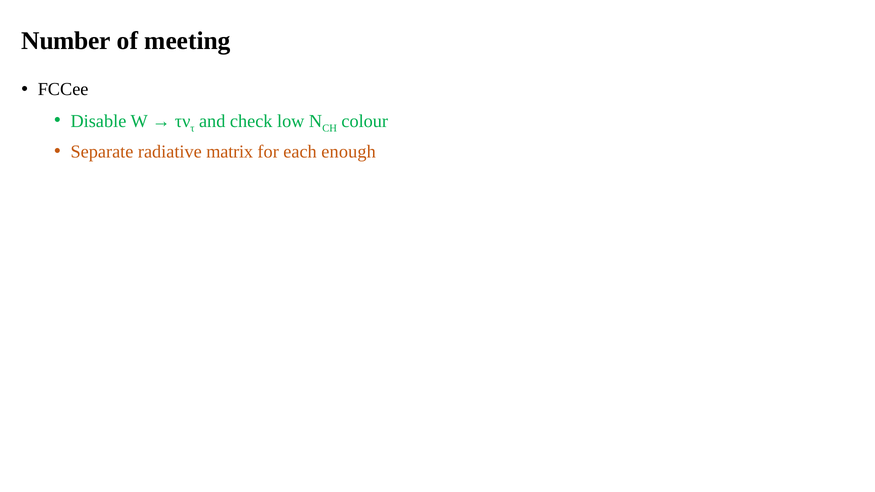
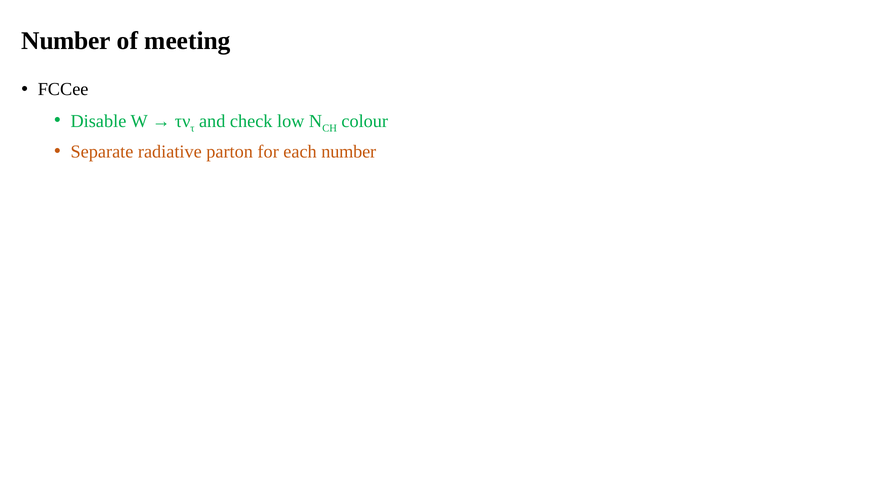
matrix: matrix -> parton (230, 152)
each enough: enough -> number (349, 152)
